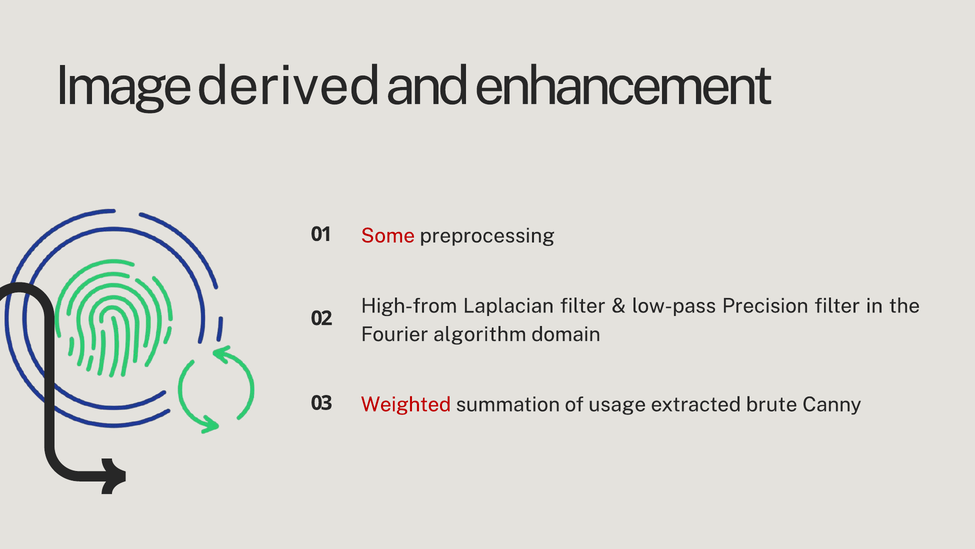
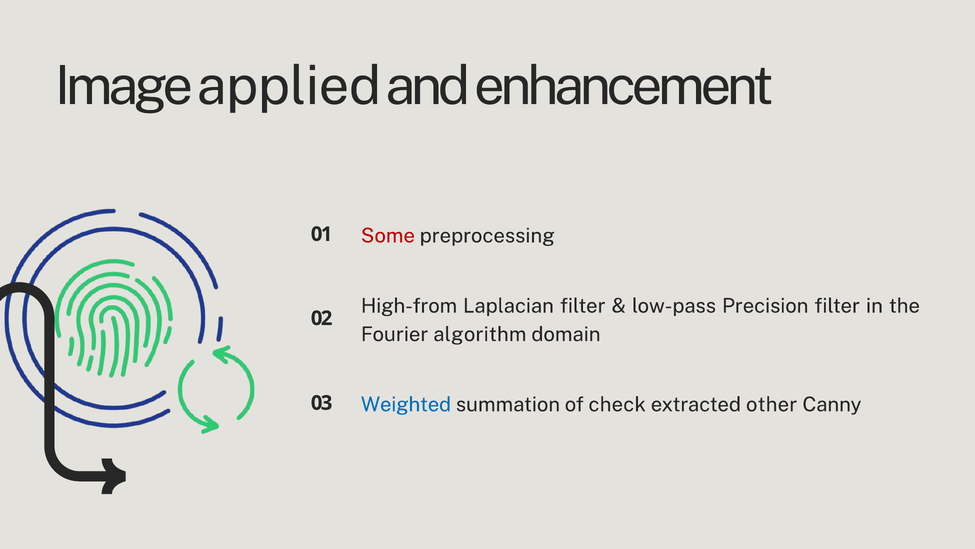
derived: derived -> applied (289, 86)
Weighted colour: red -> blue (406, 404)
usage: usage -> check (617, 404)
brute: brute -> other (772, 404)
